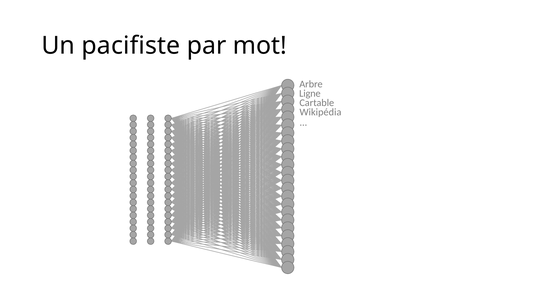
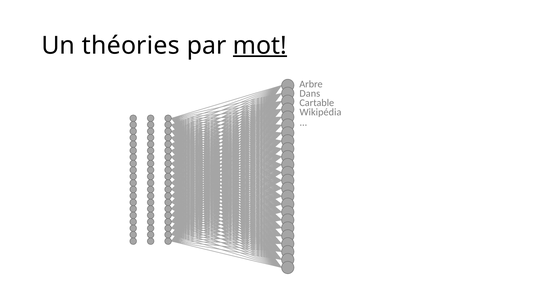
pacifiste: pacifiste -> théories (131, 46)
mot underline: none -> present (260, 46)
Ligne: Ligne -> Dans (310, 94)
